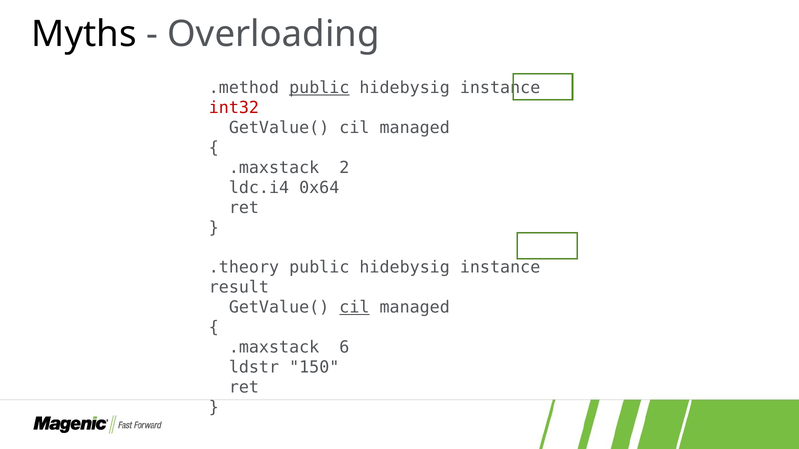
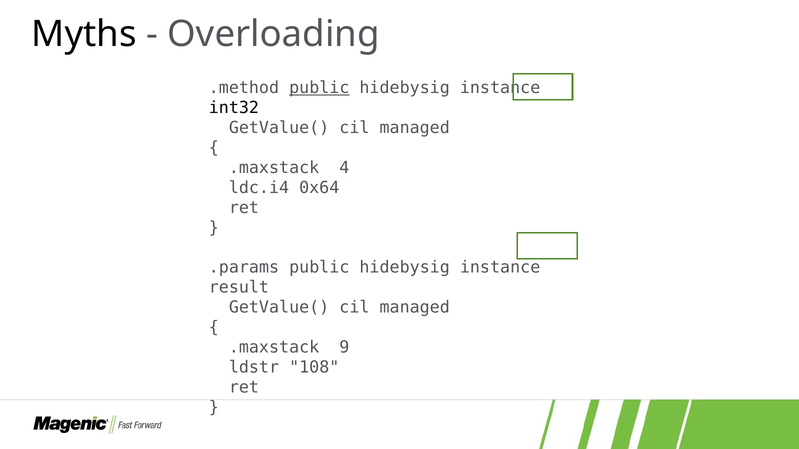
int32 colour: red -> black (234, 108)
2: 2 -> 4 (344, 168)
.theory: .theory -> .params (244, 268)
cil underline: present -> none (354, 308)
6: 6 -> 9 (344, 348)
150: 150 -> 108 (314, 368)
